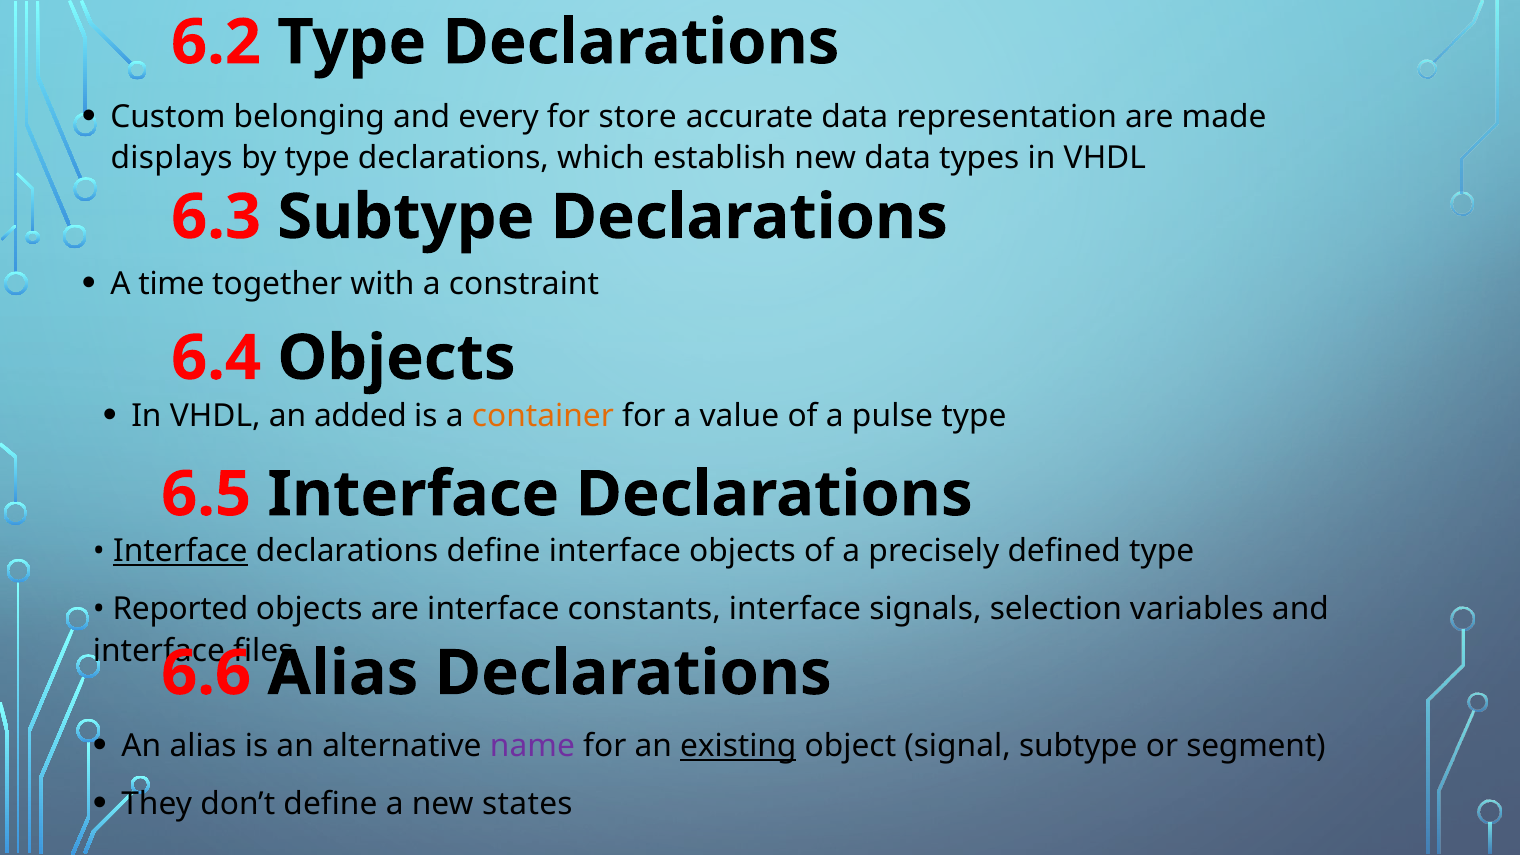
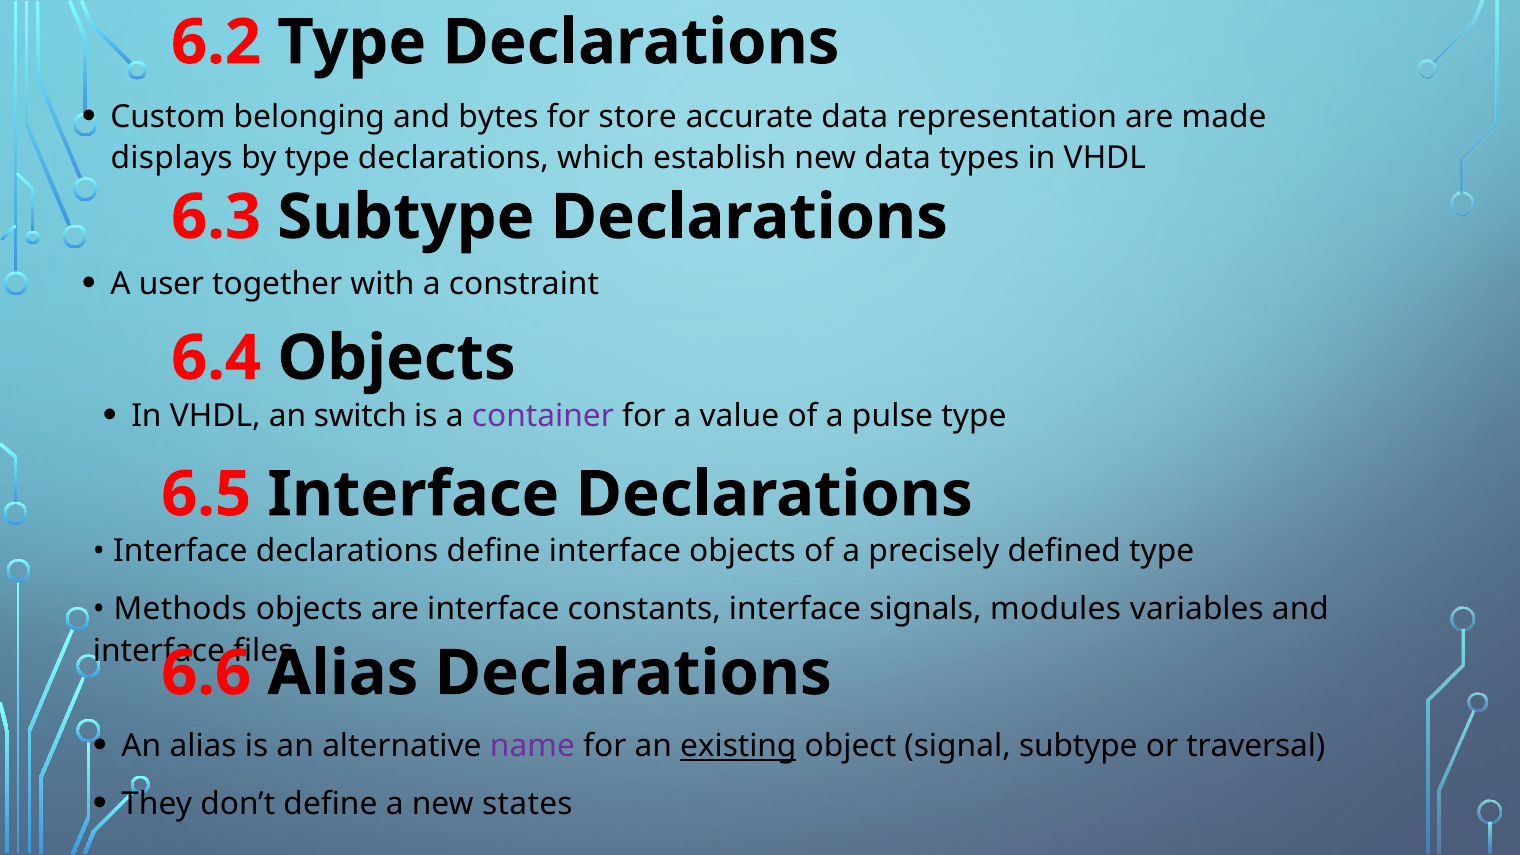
every: every -> bytes (498, 117)
time: time -> user (171, 284)
added: added -> switch (360, 416)
container colour: orange -> purple (543, 416)
Interface underline: present -> none (180, 551)
Reported: Reported -> Methods (180, 609)
selection: selection -> modules (1056, 609)
segment: segment -> traversal (1256, 746)
